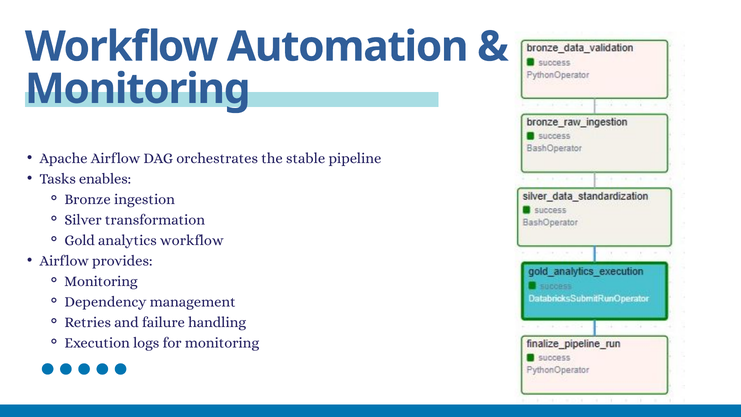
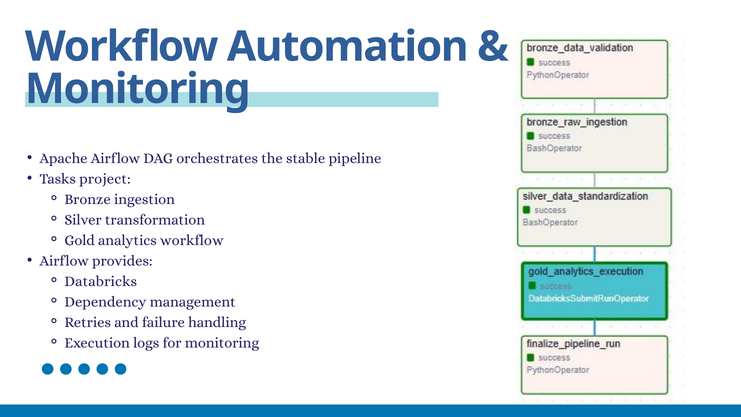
enables: enables -> project (105, 179)
Monitoring: Monitoring -> Databricks (101, 281)
